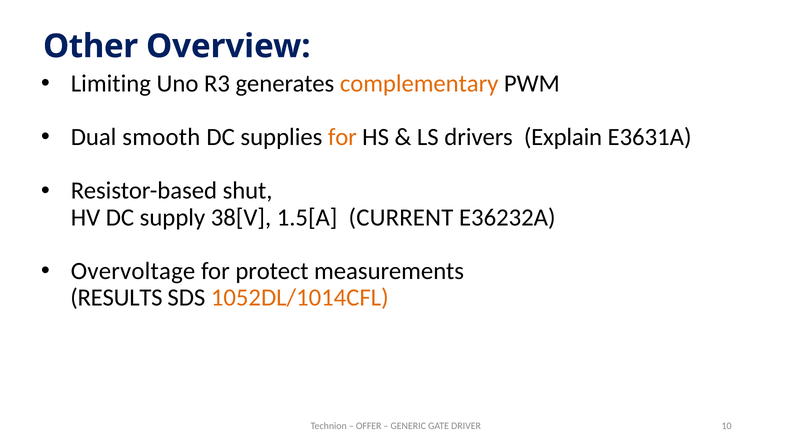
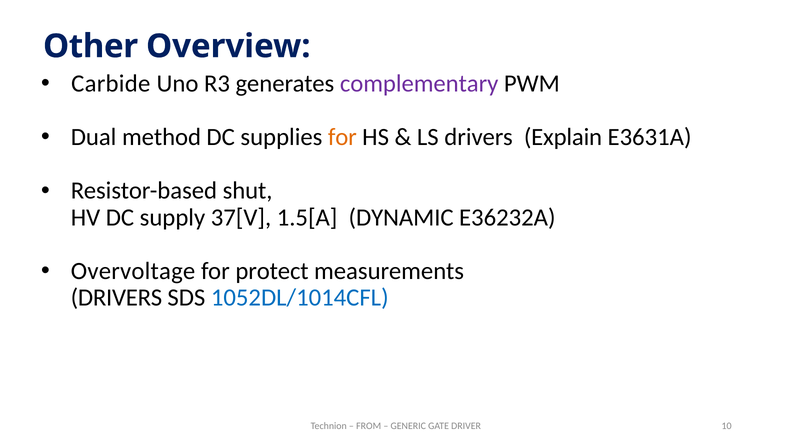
Limiting: Limiting -> Carbide (111, 84)
complementary colour: orange -> purple (419, 84)
smooth: smooth -> method (162, 137)
38[V: 38[V -> 37[V (241, 217)
CURRENT: CURRENT -> DYNAMIC (401, 217)
RESULTS: RESULTS -> DRIVERS (116, 297)
1052DL/1014CFL colour: orange -> blue (300, 297)
OFFER: OFFER -> FROM (369, 425)
